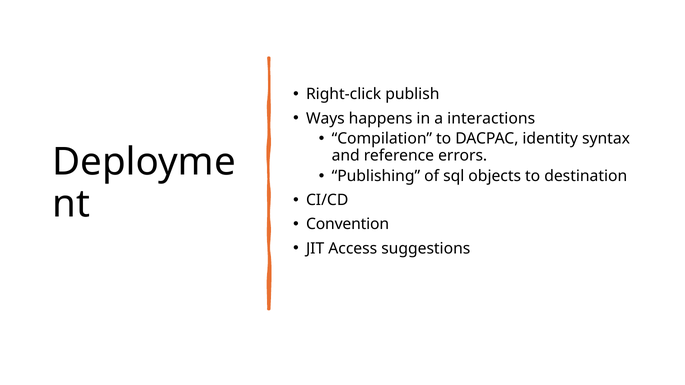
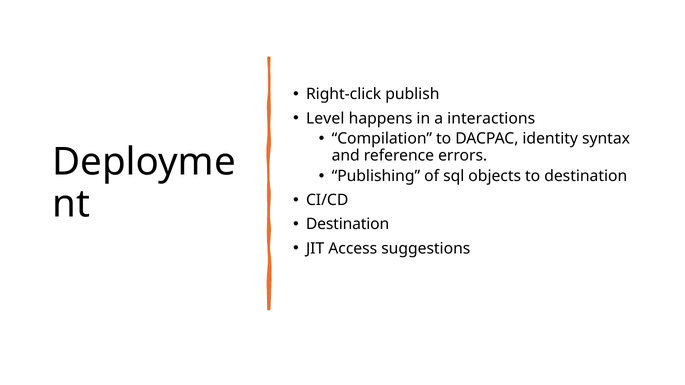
Ways: Ways -> Level (325, 118)
Convention: Convention -> Destination (348, 224)
